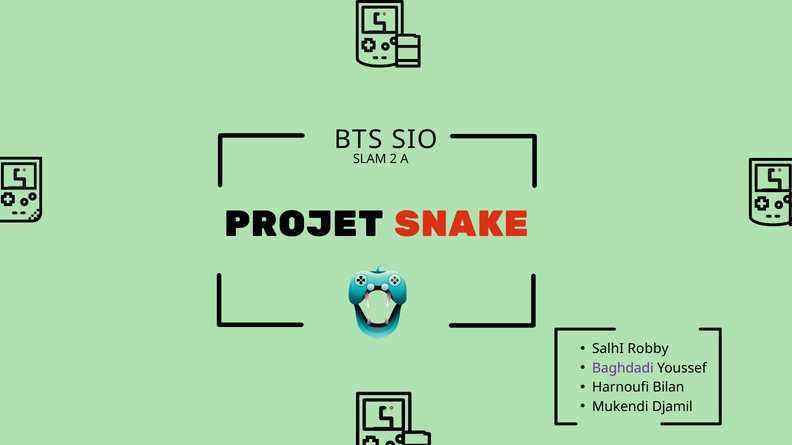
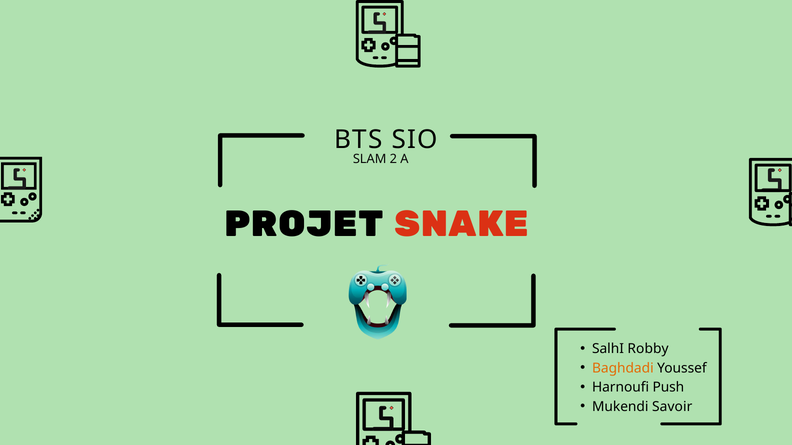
Baghdadi colour: purple -> orange (623, 369)
Bilan: Bilan -> Push (668, 388)
Djamil: Djamil -> Savoir (672, 407)
